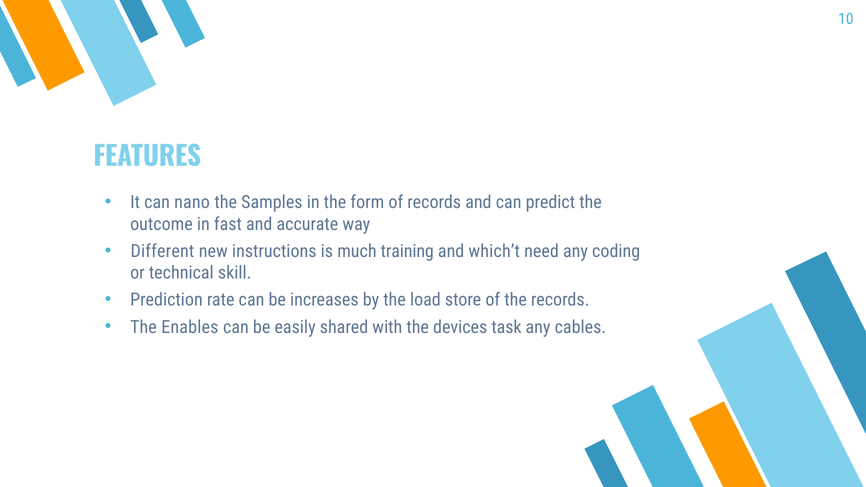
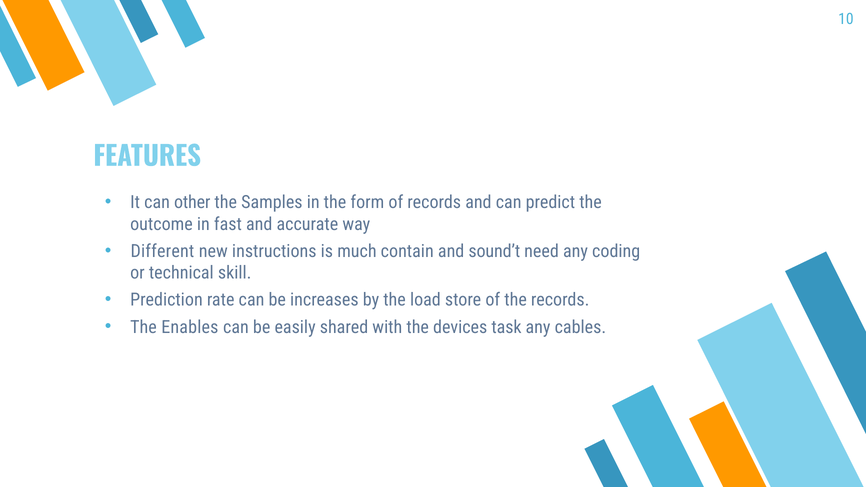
nano: nano -> other (192, 203)
training: training -> contain (407, 251)
which’t: which’t -> sound’t (494, 251)
